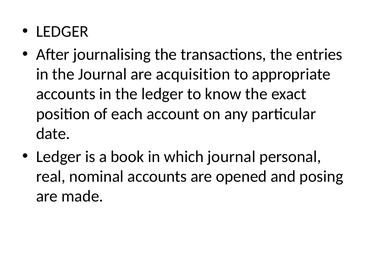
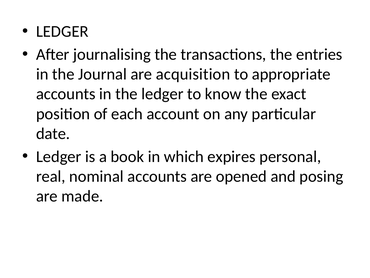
which journal: journal -> expires (232, 156)
